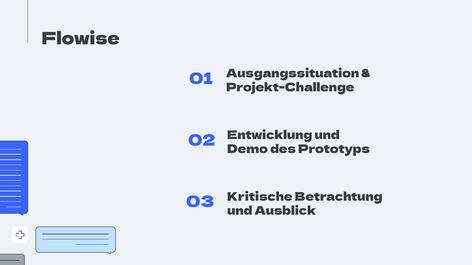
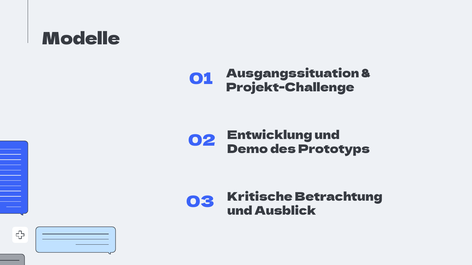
Flowise: Flowise -> Modelle (81, 39)
